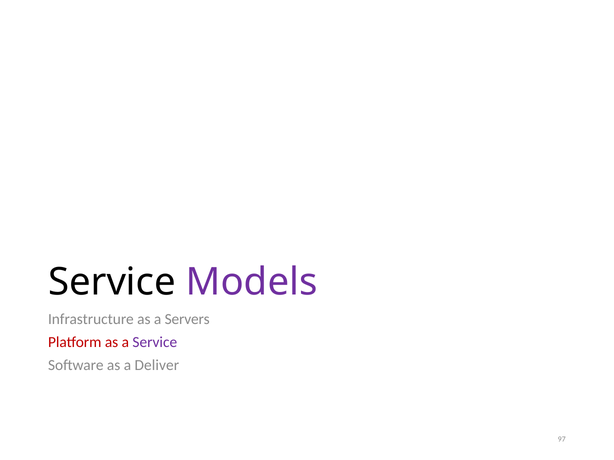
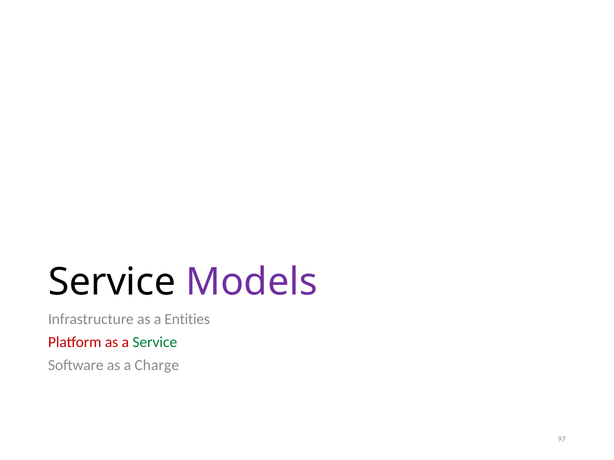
Servers: Servers -> Entities (187, 319)
Service colour: purple -> green (155, 342)
Deliver: Deliver -> Charge (157, 365)
